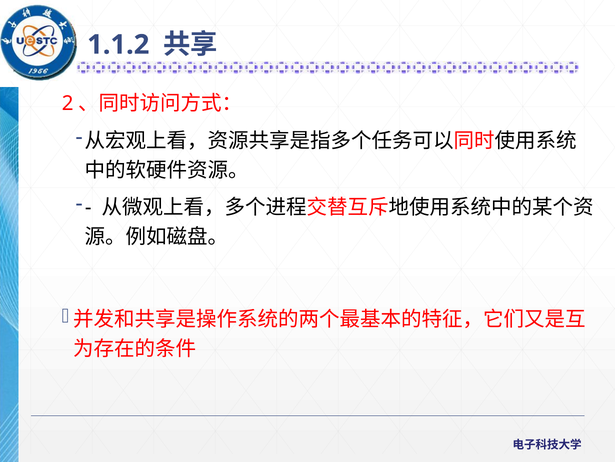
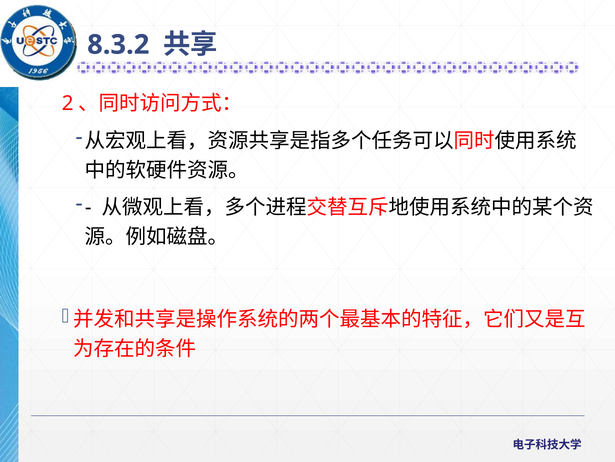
1.1.2: 1.1.2 -> 8.3.2 (118, 45)
